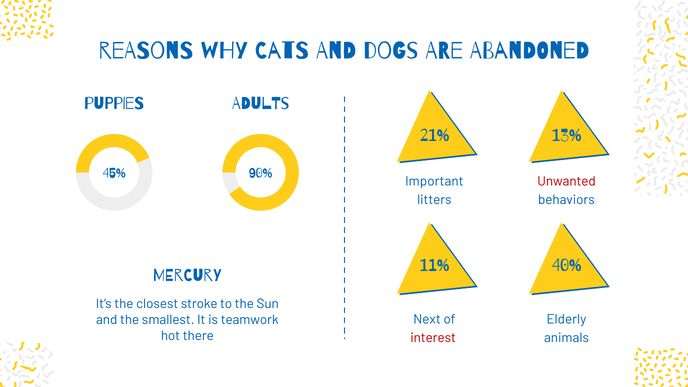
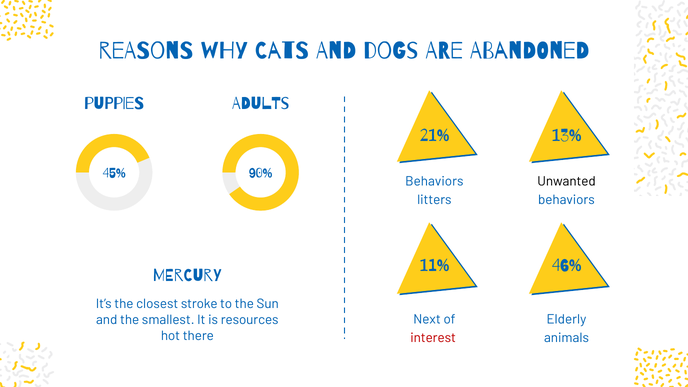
Important: Important -> Behaviors (434, 181)
Unwanted colour: red -> black (567, 181)
40%: 40% -> 46% (567, 266)
teamwork: teamwork -> resources (250, 320)
